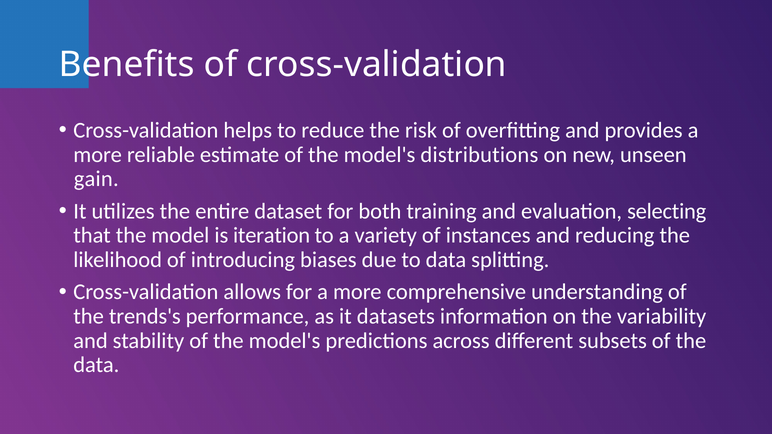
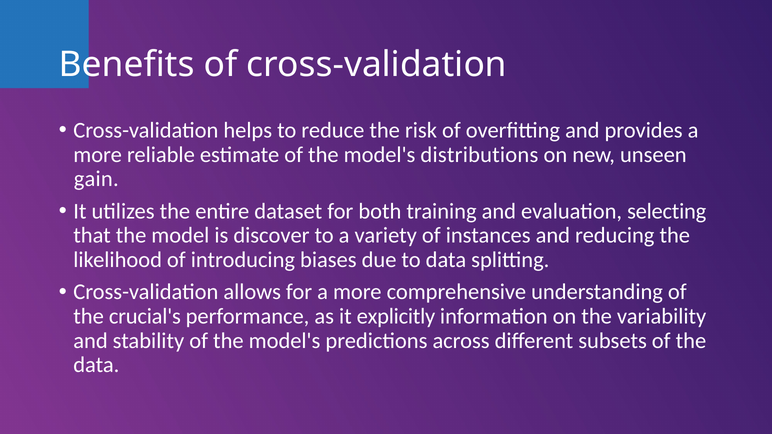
iteration: iteration -> discover (271, 236)
trends's: trends's -> crucial's (145, 317)
datasets: datasets -> explicitly (396, 317)
